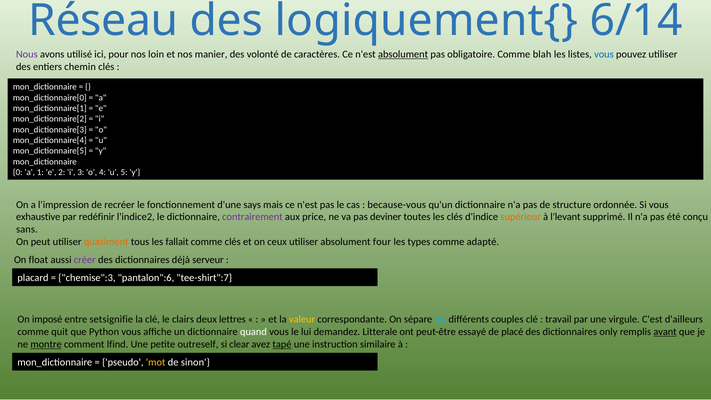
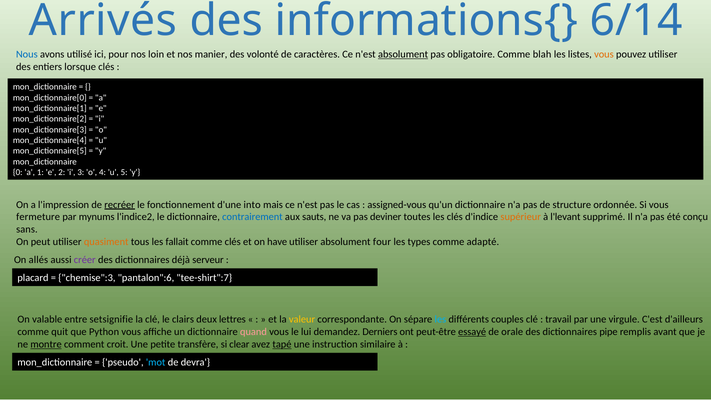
Réseau: Réseau -> Arrivés (103, 20)
logiquement{: logiquement{ -> informations{ (426, 20)
Nous colour: purple -> blue (27, 54)
vous colour: blue -> orange (604, 54)
chemin: chemin -> lorsque (80, 67)
recréer underline: none -> present (120, 205)
says: says -> into (252, 205)
because-vous: because-vous -> assigned-vous (397, 205)
exhaustive: exhaustive -> fermeture (38, 217)
redéfinir: redéfinir -> mynums (97, 217)
contrairement colour: purple -> blue (252, 217)
price: price -> sauts (314, 217)
ceux: ceux -> have (277, 242)
float: float -> allés (38, 260)
imposé: imposé -> valable (47, 319)
quand colour: white -> pink (253, 332)
Litterale: Litterale -> Derniers (380, 332)
essayé underline: none -> present (472, 332)
placé: placé -> orale (512, 332)
only: only -> pipe (608, 332)
avant underline: present -> none (665, 332)
lfind: lfind -> croit (118, 344)
outreself: outreself -> transfère (198, 344)
mot colour: yellow -> light blue (156, 362)
sinon: sinon -> devra (195, 362)
